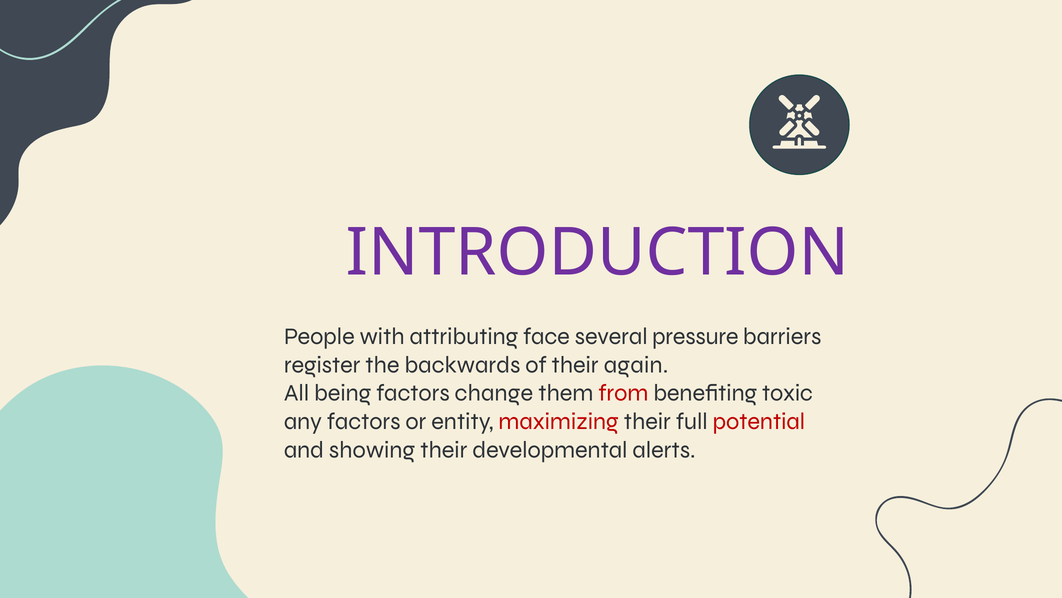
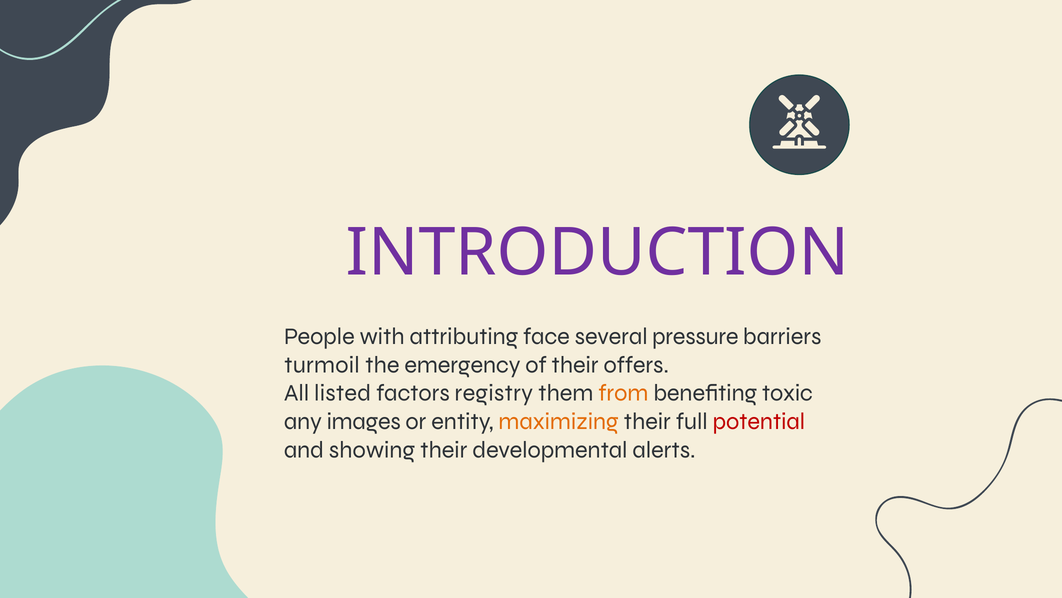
register: register -> turmoil (322, 364)
backwards: backwards -> emergency (463, 364)
again: again -> offers (636, 364)
being: being -> listed (343, 393)
change: change -> registry (494, 393)
from colour: red -> orange (623, 393)
any factors: factors -> images (364, 421)
maximizing colour: red -> orange (559, 421)
